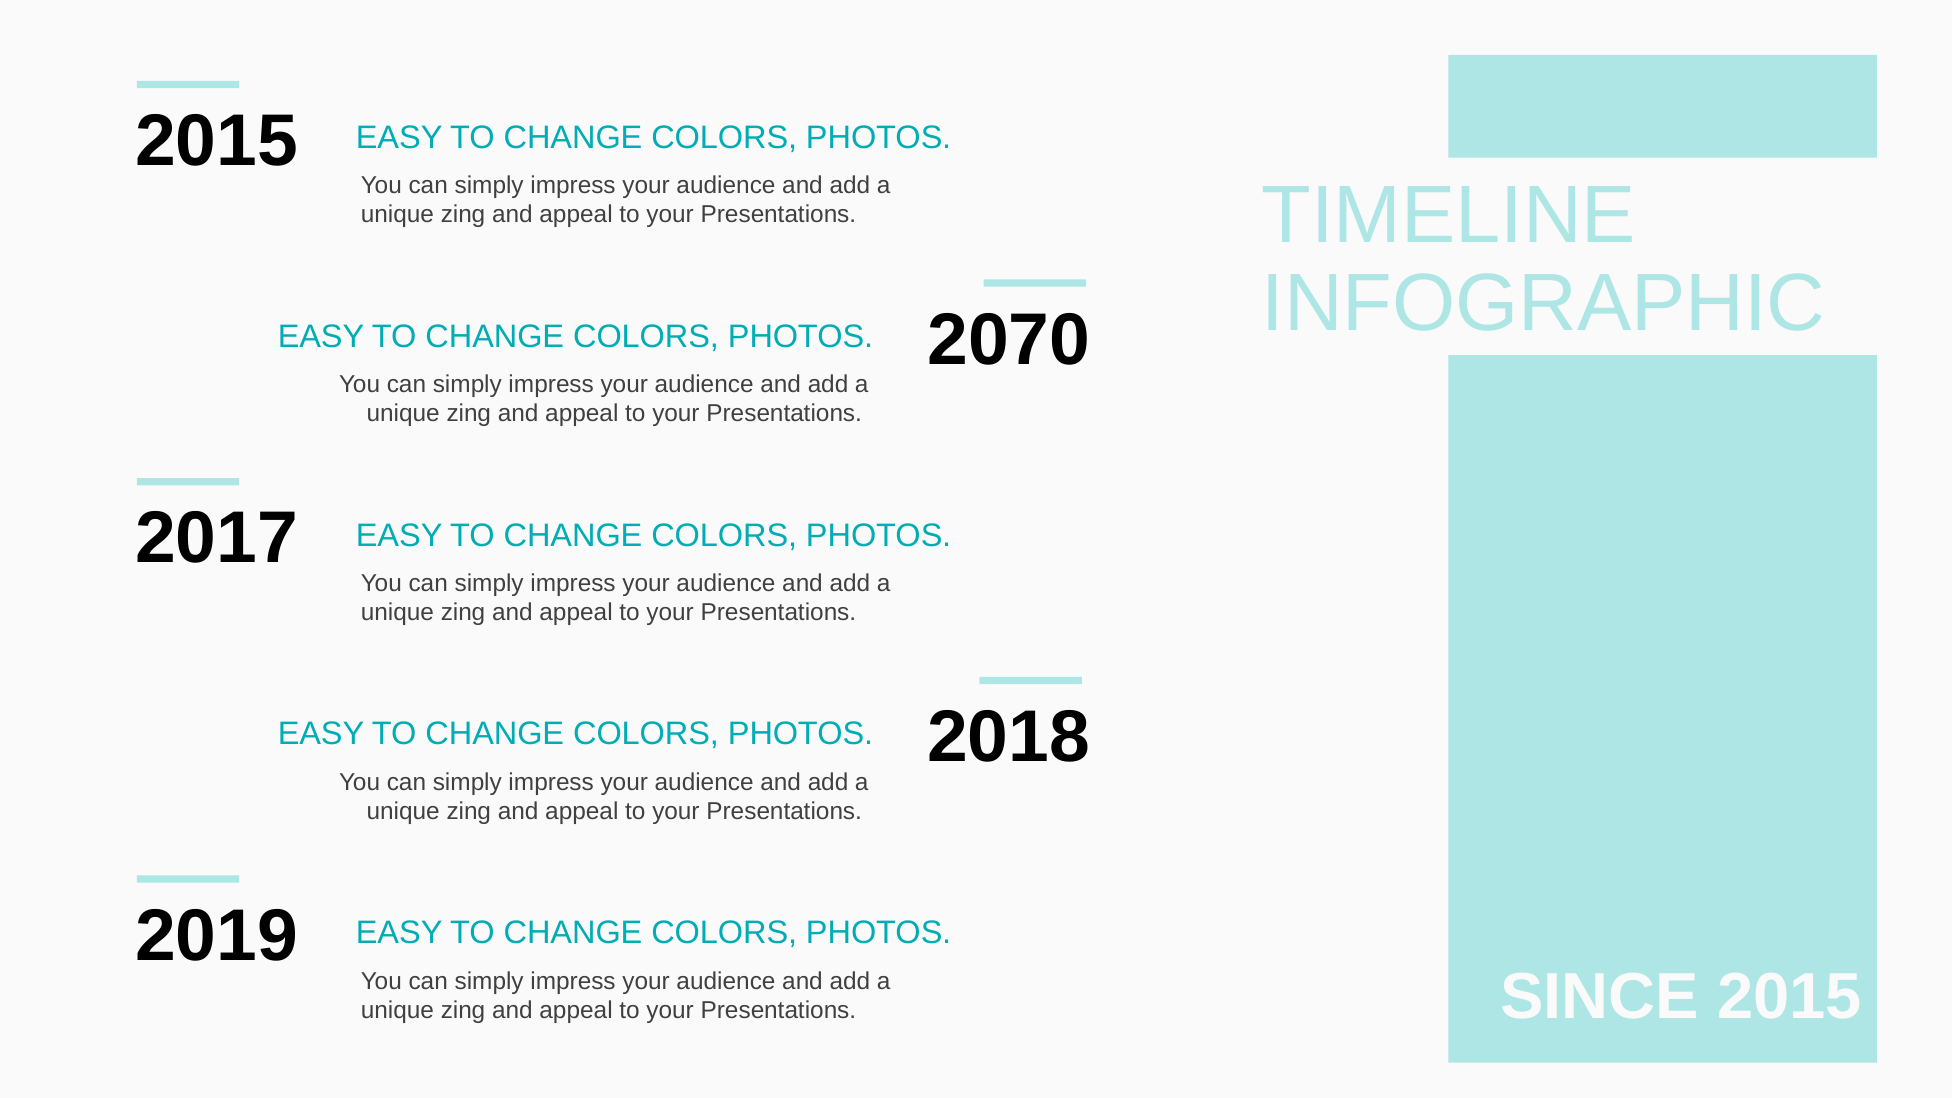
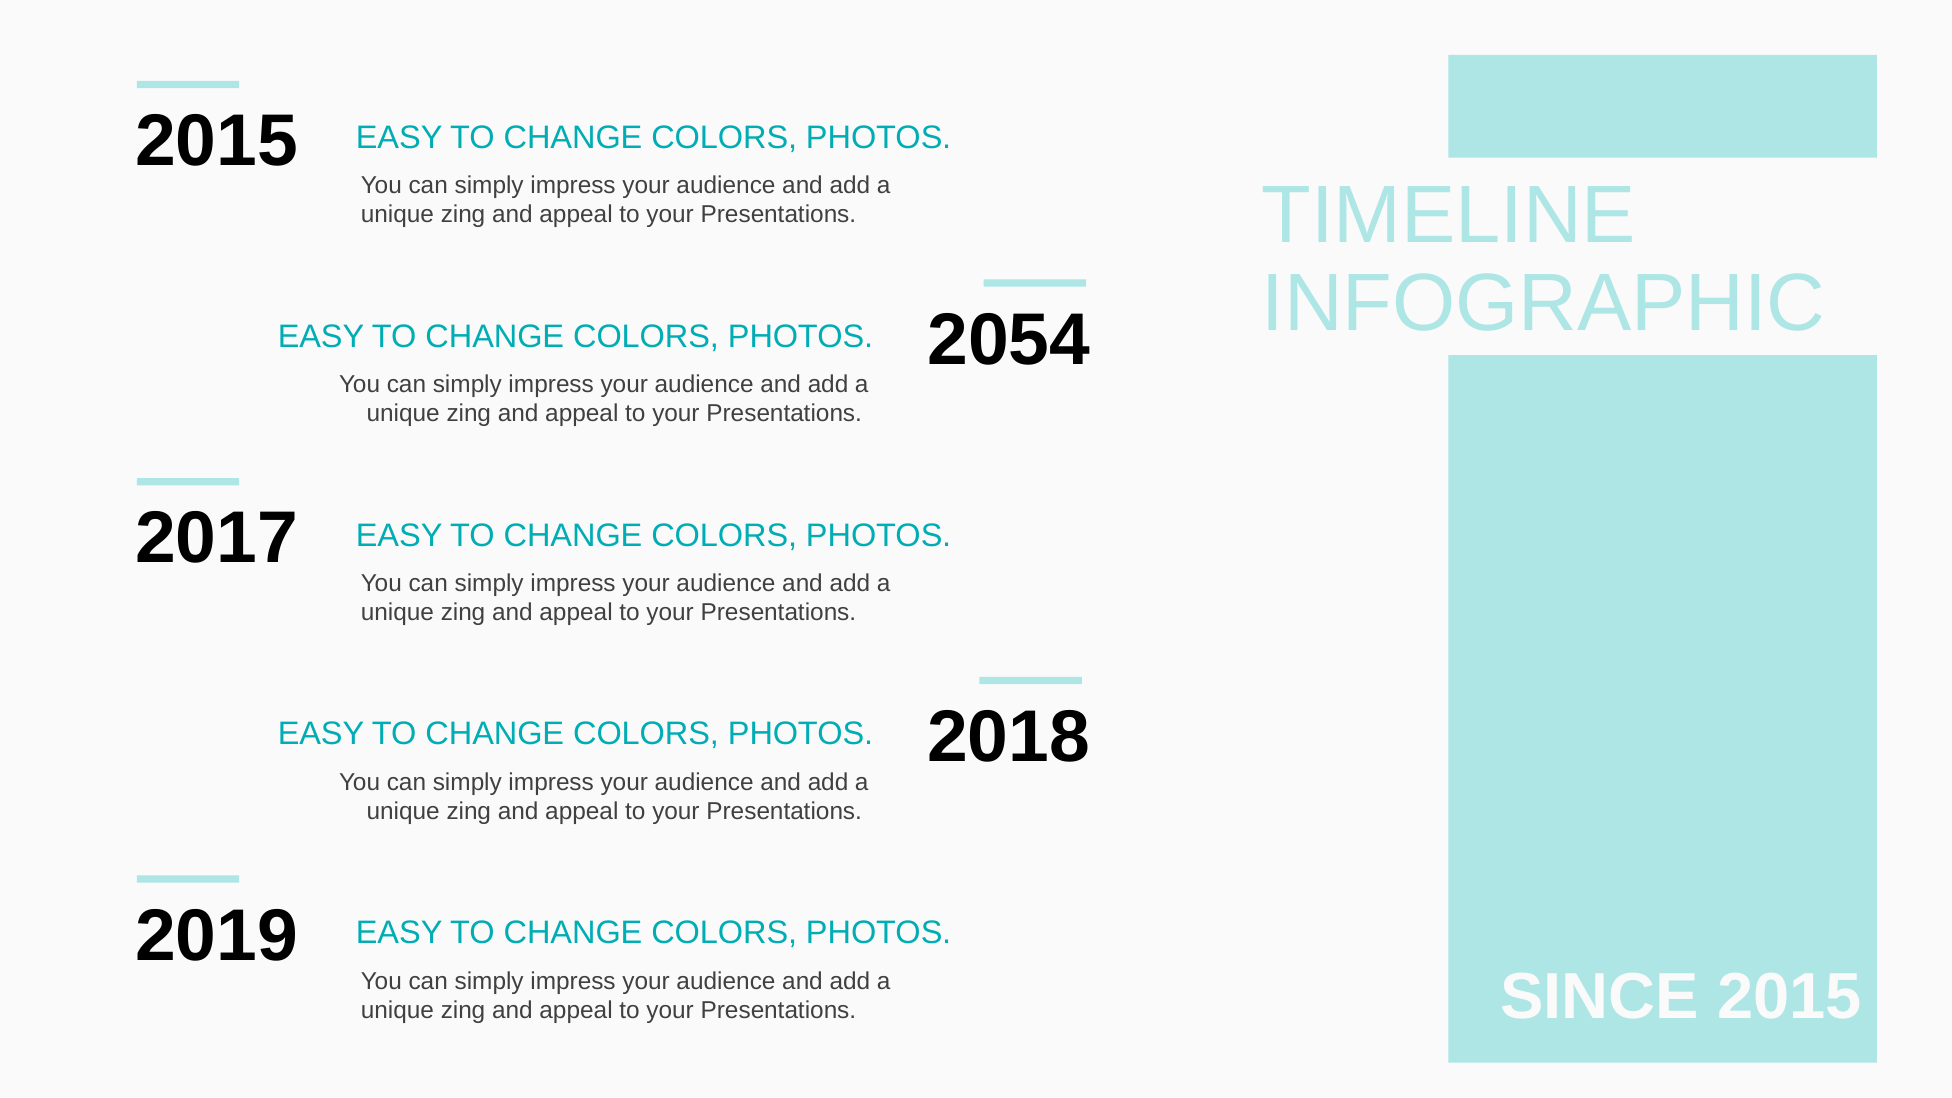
2070: 2070 -> 2054 (1009, 340)
